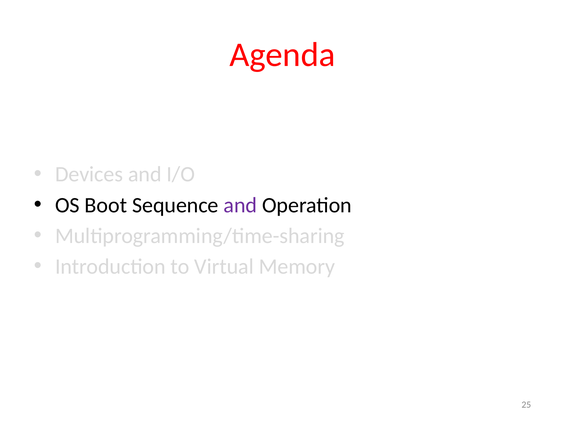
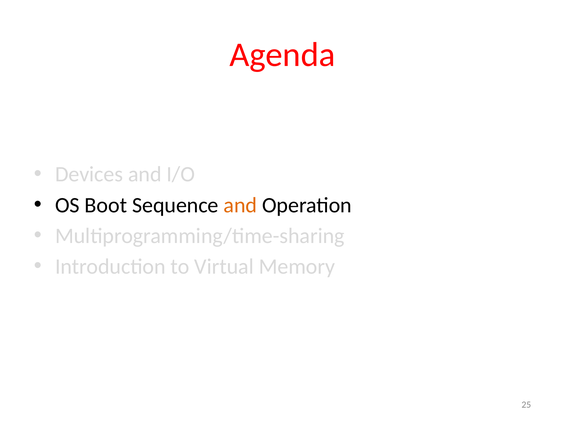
and colour: purple -> orange (240, 205)
